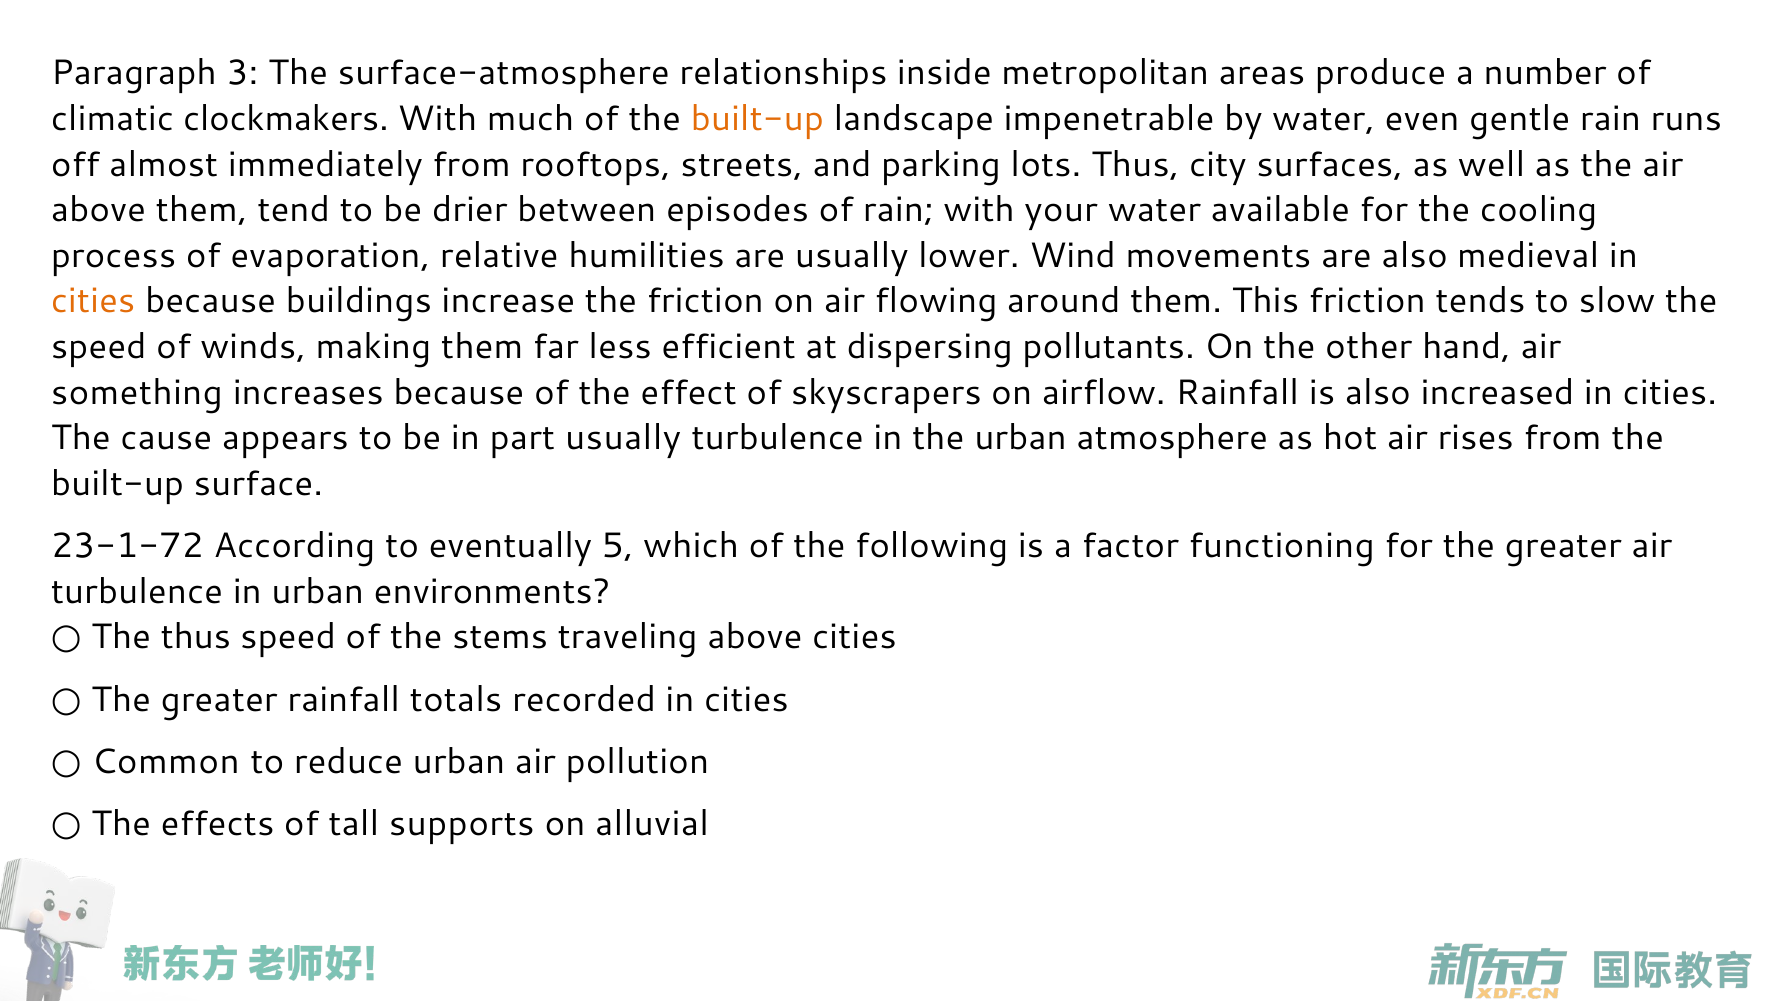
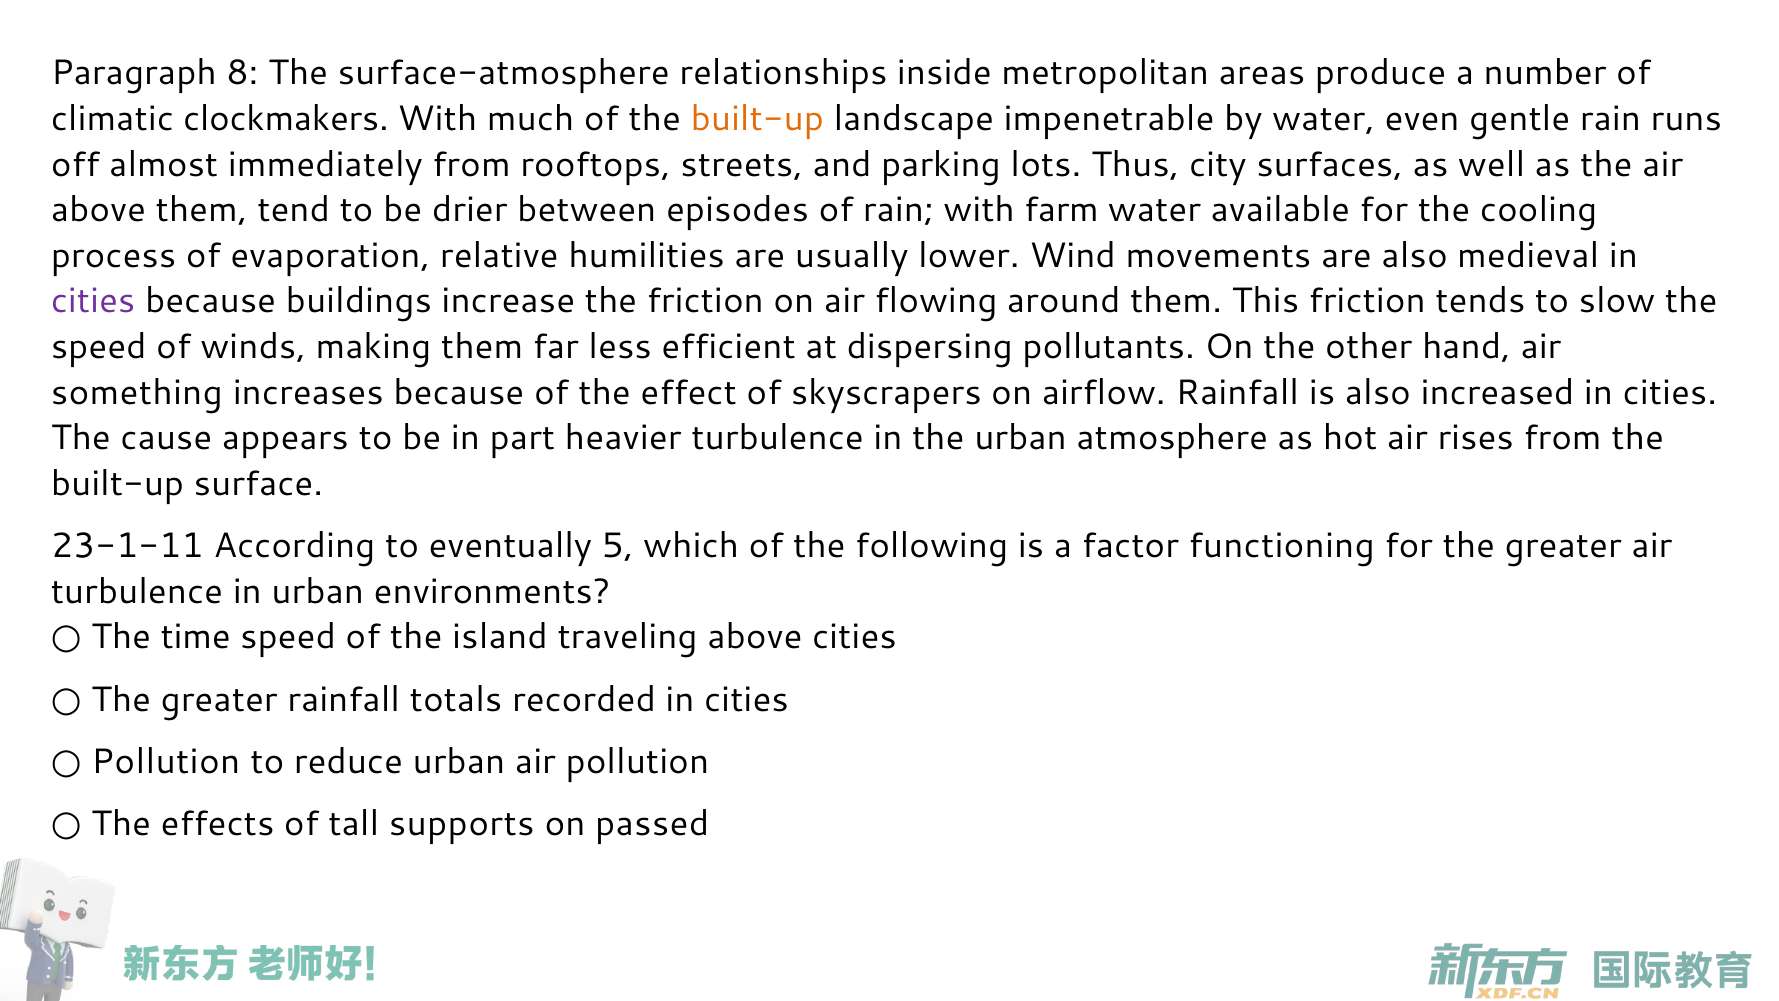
3: 3 -> 8 (242, 73)
your: your -> farm (1062, 210)
cities colour: orange -> purple (93, 301)
part usually: usually -> heavier (623, 438)
23-1-72: 23-1-72 -> 23-1-11 (127, 546)
The thus: thus -> time (196, 637)
stems: stems -> island (500, 637)
Common: Common -> Pollution (166, 762)
alluvial: alluvial -> passed (652, 824)
